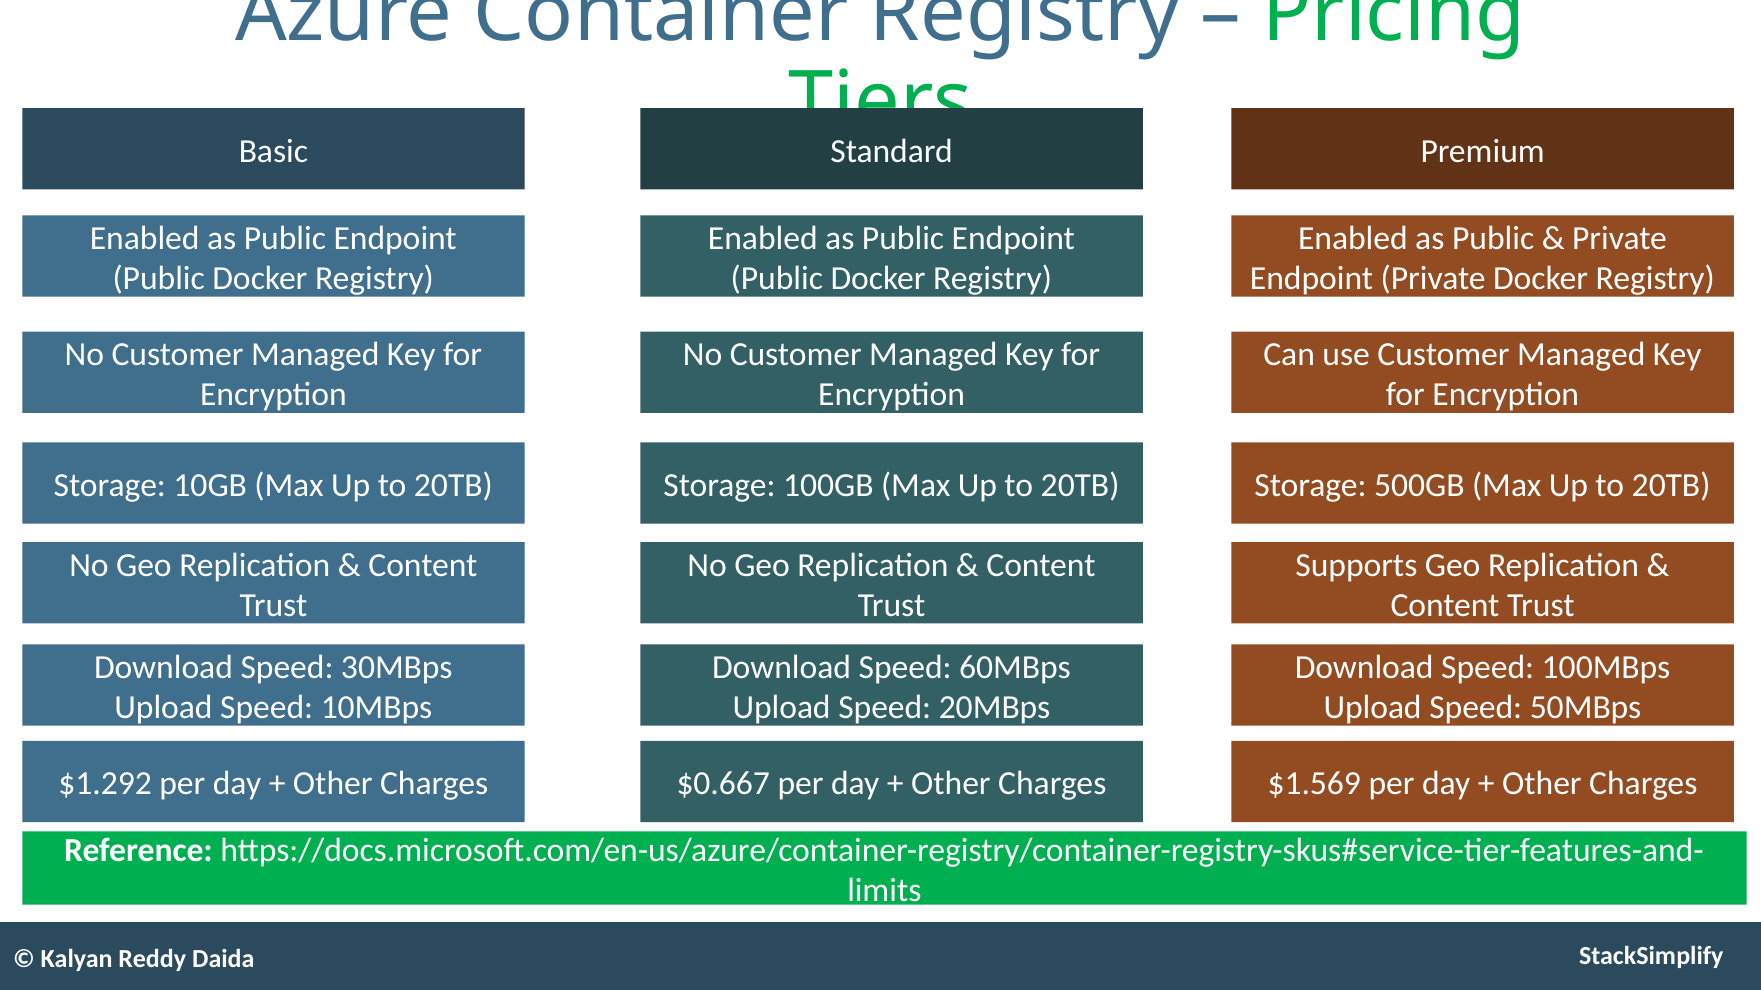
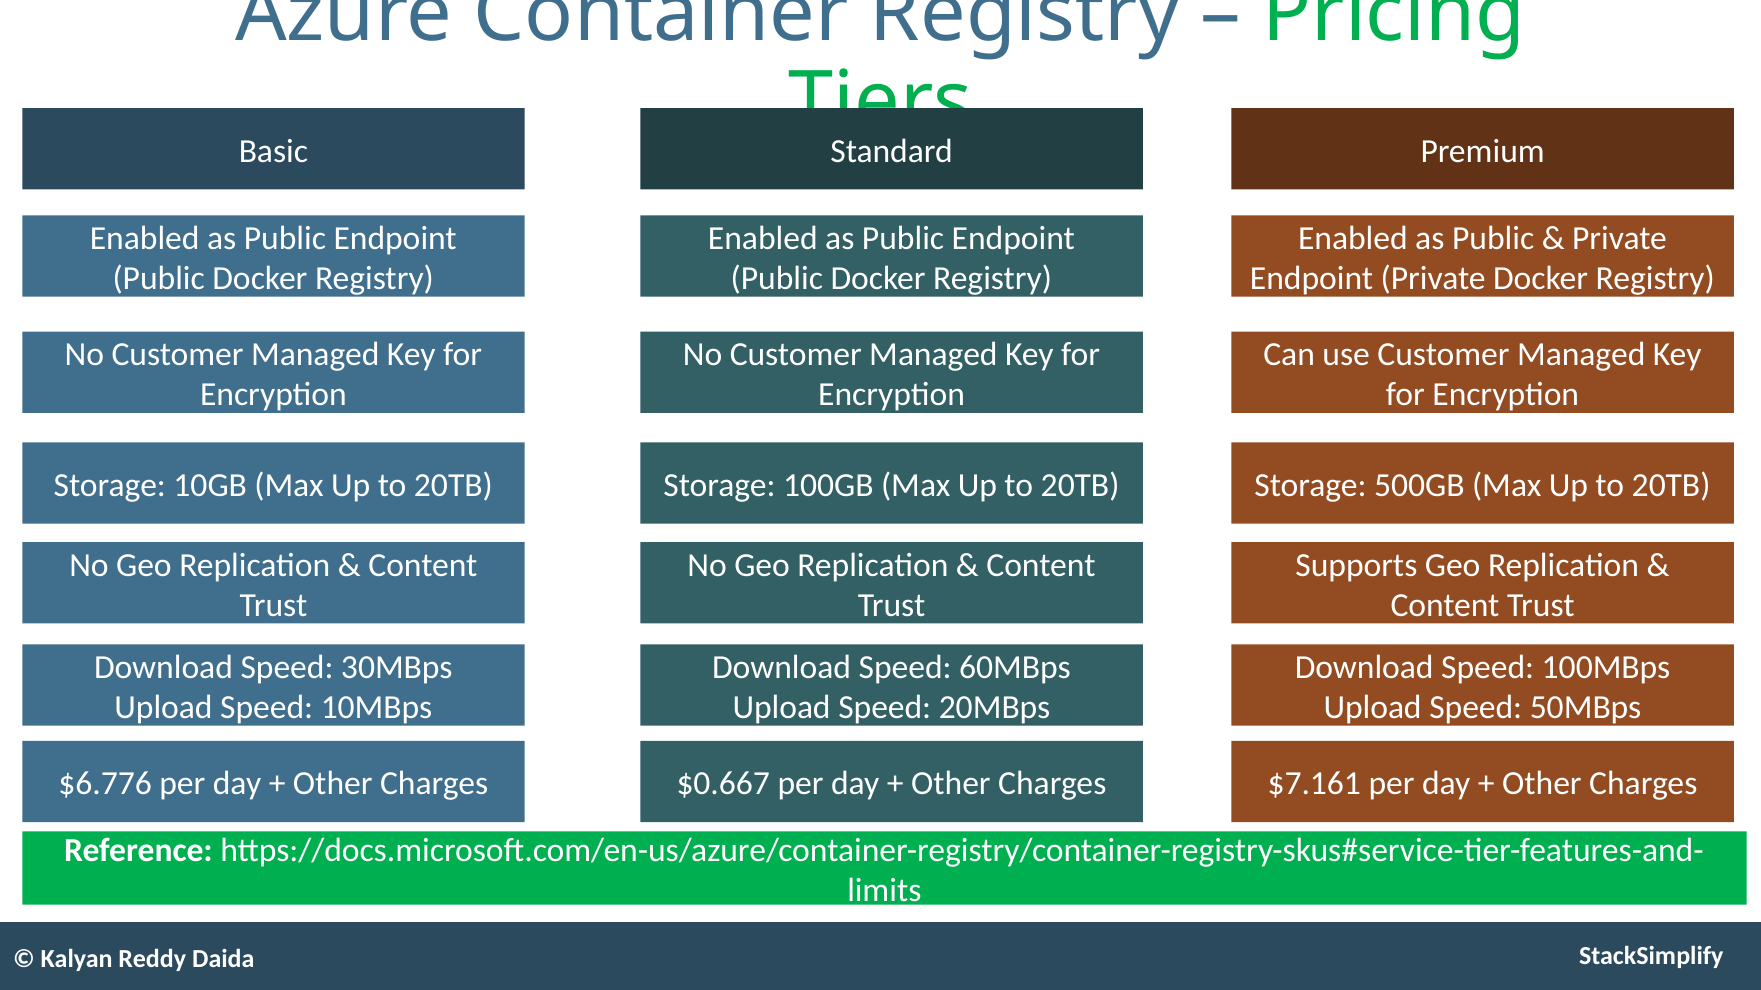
$1.292: $1.292 -> $6.776 (105, 784)
$1.569: $1.569 -> $7.161 (1314, 784)
